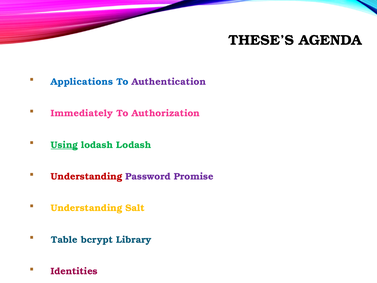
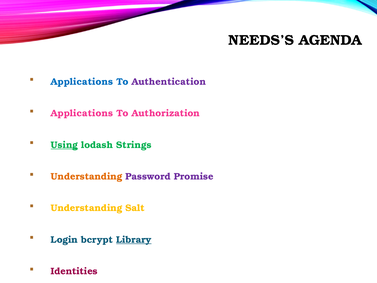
THESE’S: THESE’S -> NEEDS’S (261, 40)
Immediately: Immediately -> Applications (82, 113)
lodash Lodash: Lodash -> Strings (134, 145)
Understanding colour: red -> orange (87, 176)
Table: Table -> Login (64, 240)
Library underline: none -> present (134, 240)
